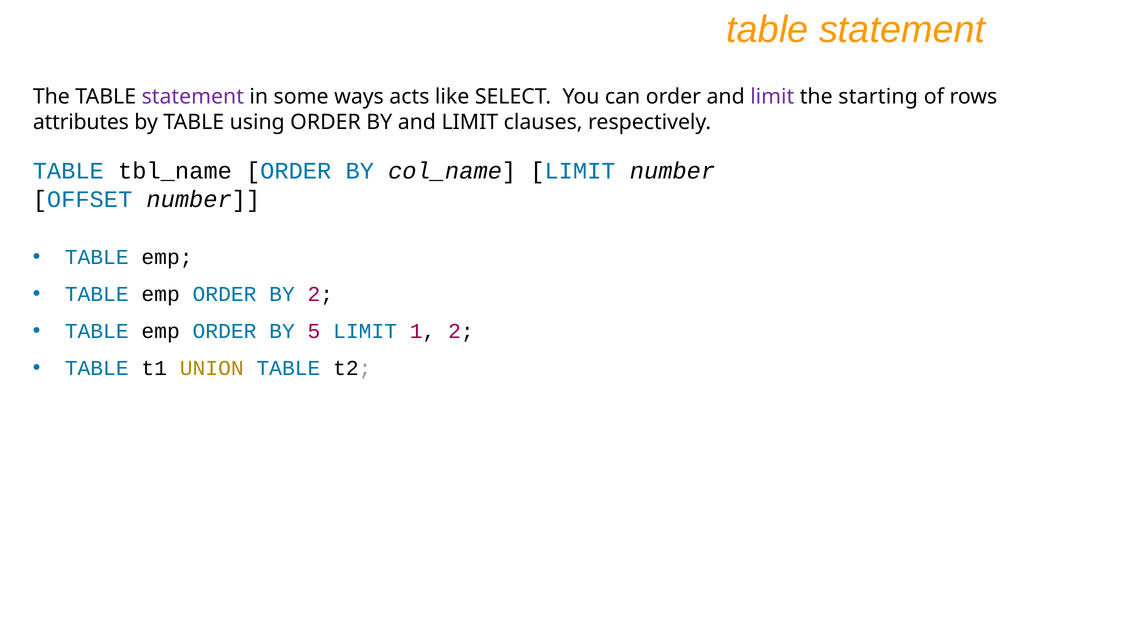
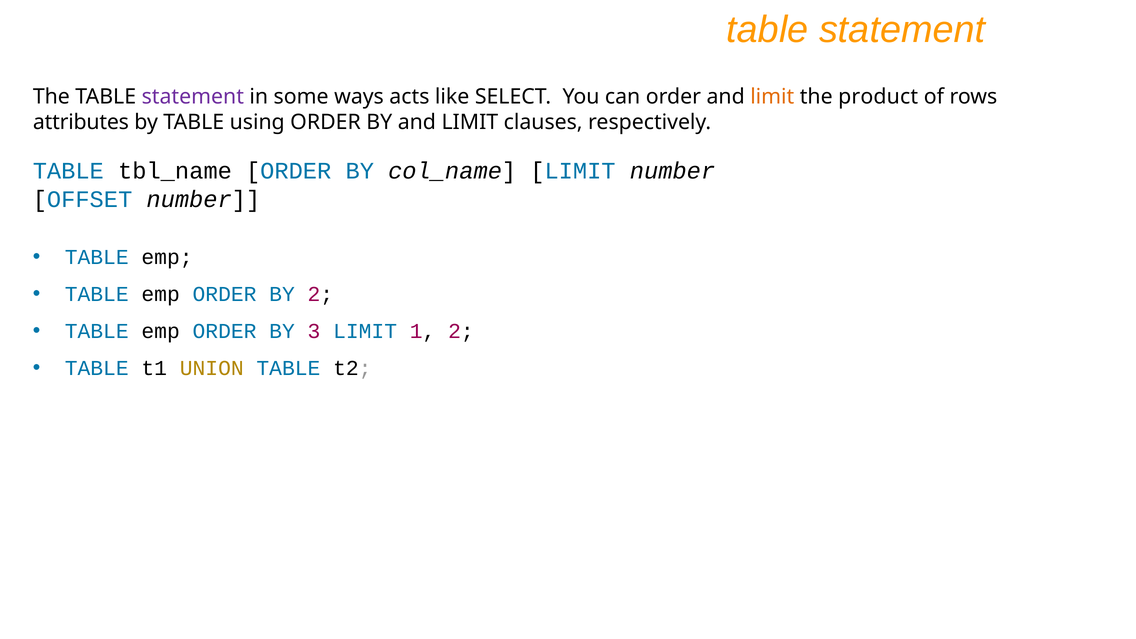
limit colour: purple -> orange (772, 97)
starting: starting -> product (878, 97)
5: 5 -> 3 (314, 331)
